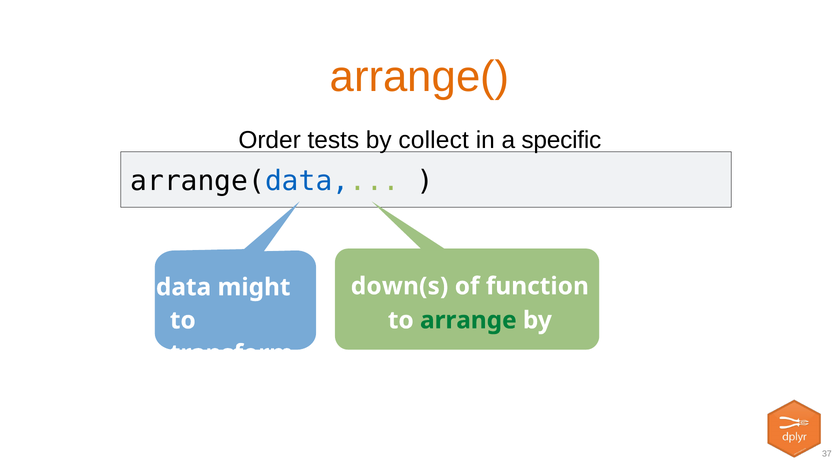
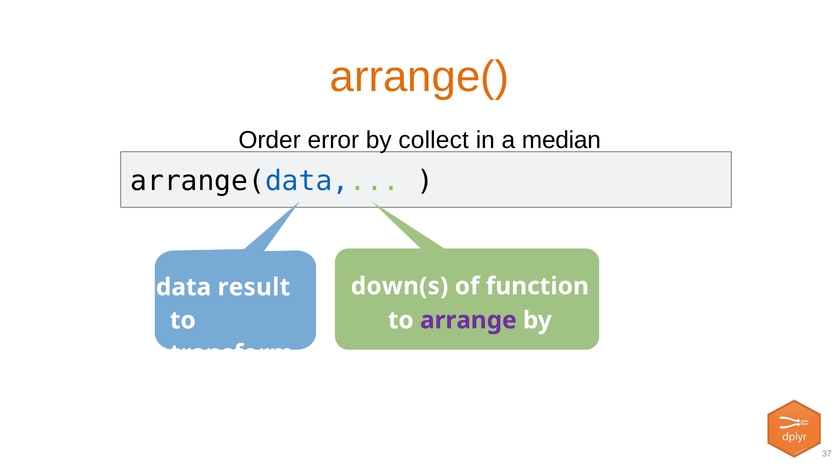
tests: tests -> error (333, 140)
specific: specific -> median (561, 140)
might: might -> result (254, 287)
arrange colour: green -> purple (468, 320)
